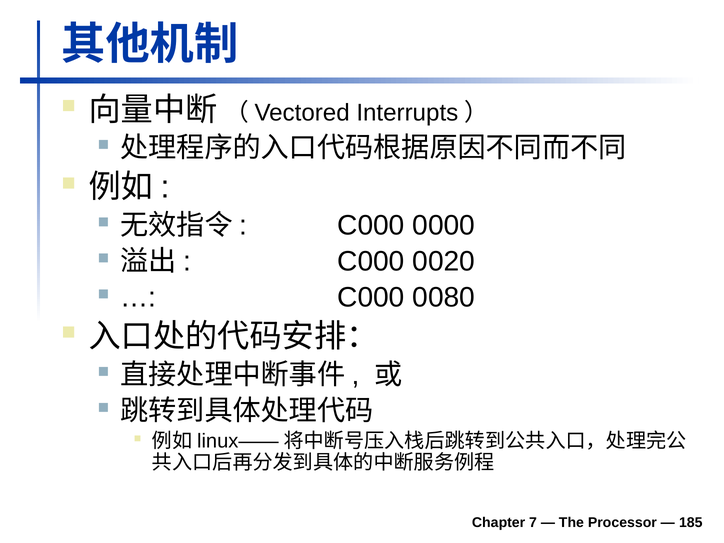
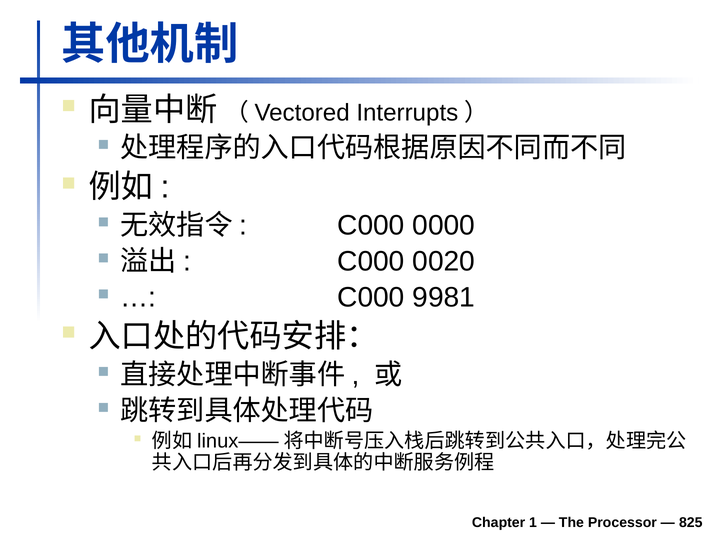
0080: 0080 -> 9981 (444, 298)
7: 7 -> 1 (533, 523)
185: 185 -> 825 (691, 523)
